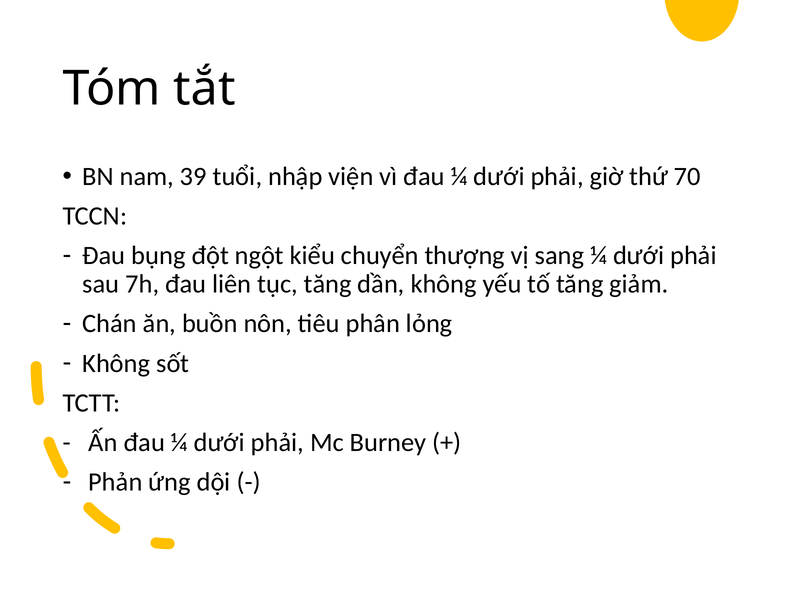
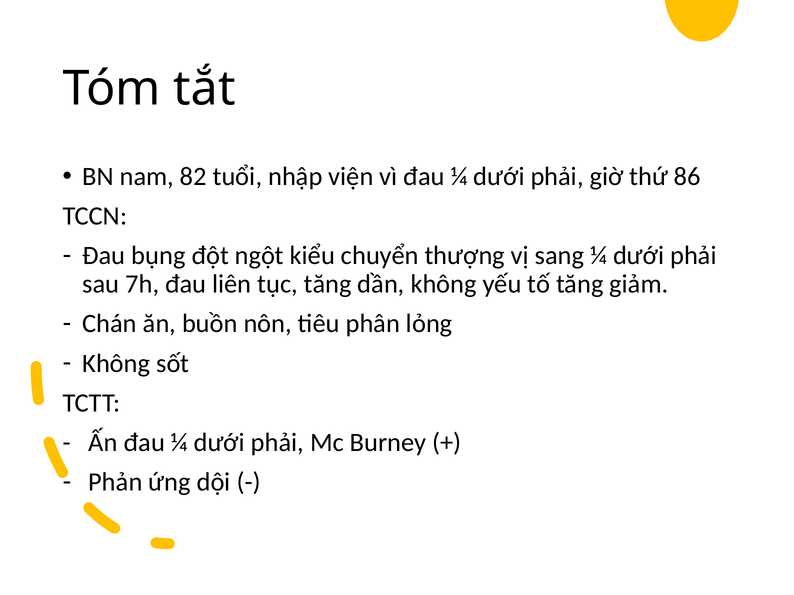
39: 39 -> 82 (193, 177)
70: 70 -> 86 (687, 177)
